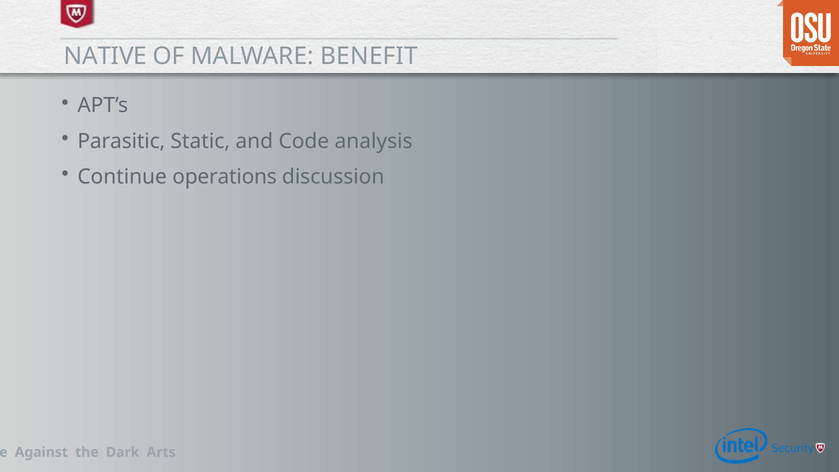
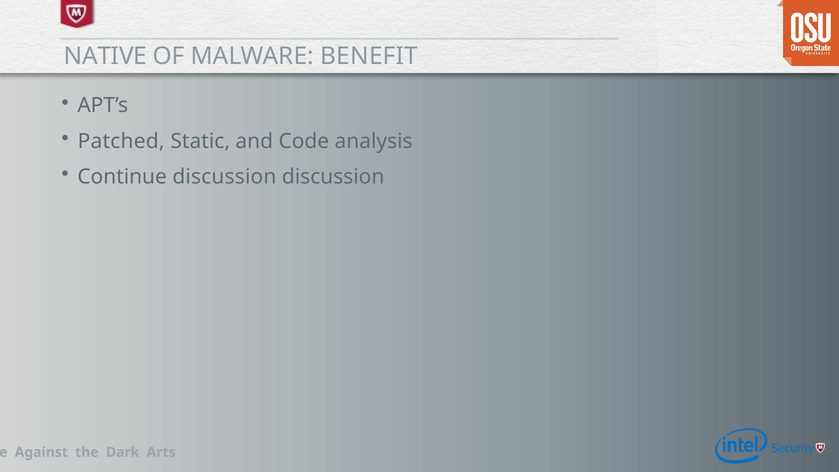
Parasitic: Parasitic -> Patched (121, 141)
Continue operations: operations -> discussion (224, 177)
